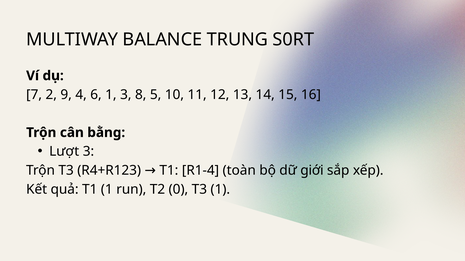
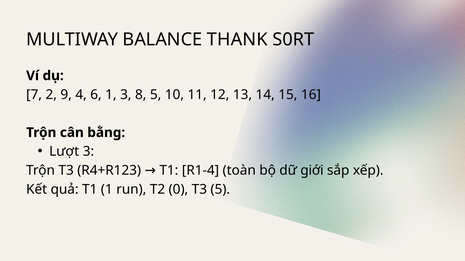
TRUNG: TRUNG -> THANK (237, 40)
T3 1: 1 -> 5 (220, 190)
